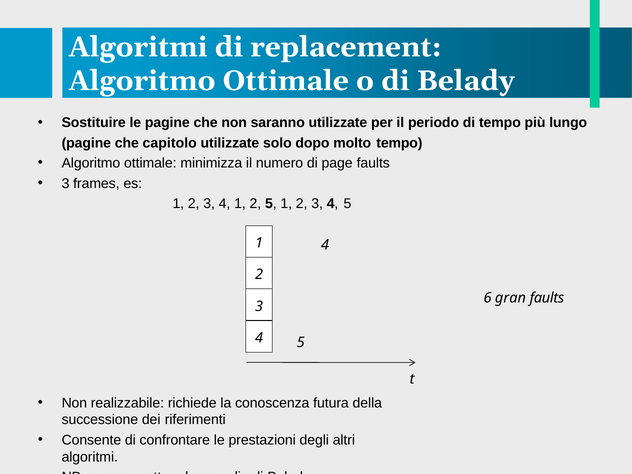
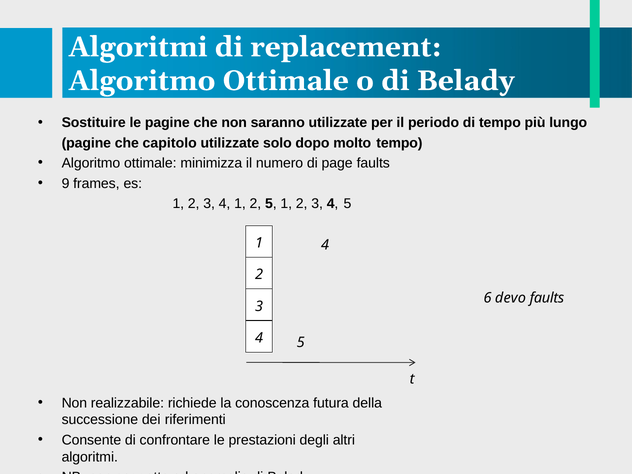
3: 3 -> 9 (66, 183)
gran: gran -> devo (510, 298)
